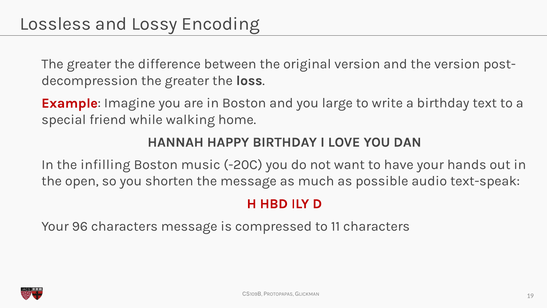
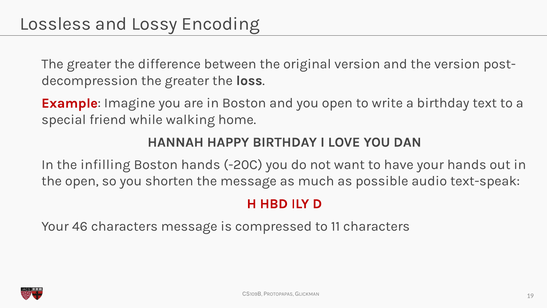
you large: large -> open (337, 103)
Boston music: music -> hands (201, 165)
96: 96 -> 46 (80, 226)
